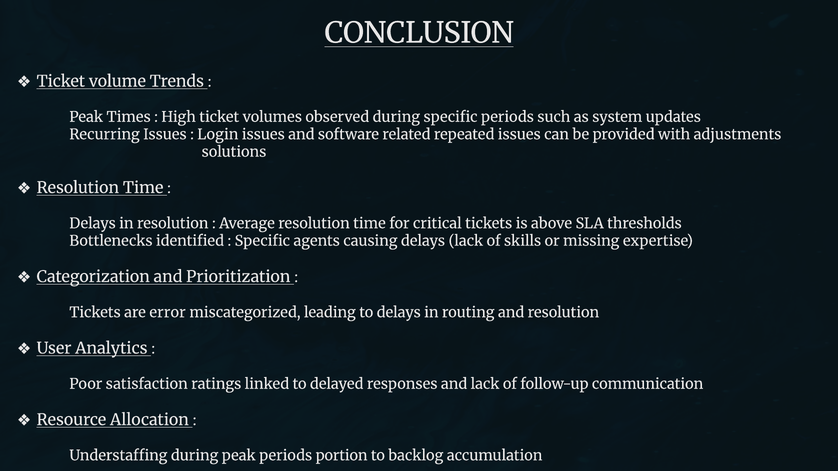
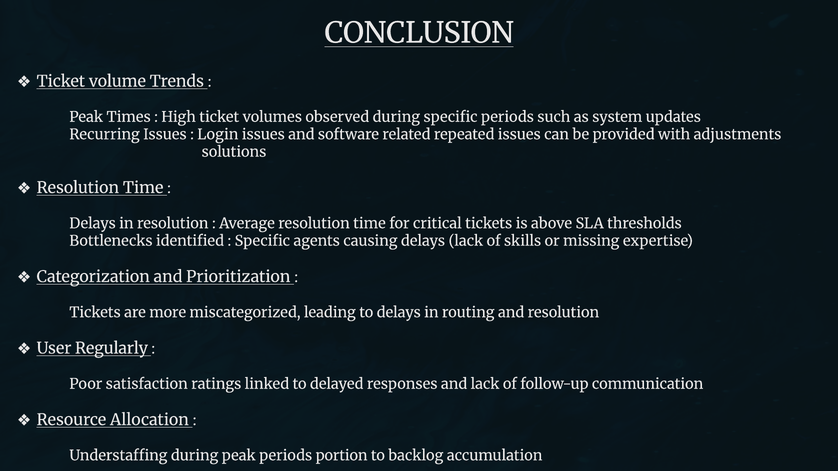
error: error -> more (168, 313)
Analytics: Analytics -> Regularly (111, 349)
